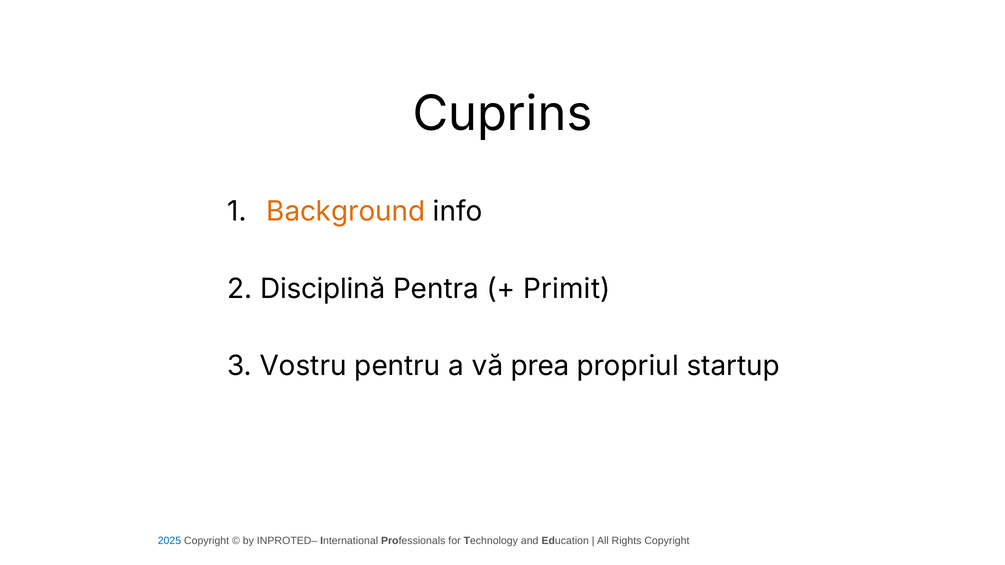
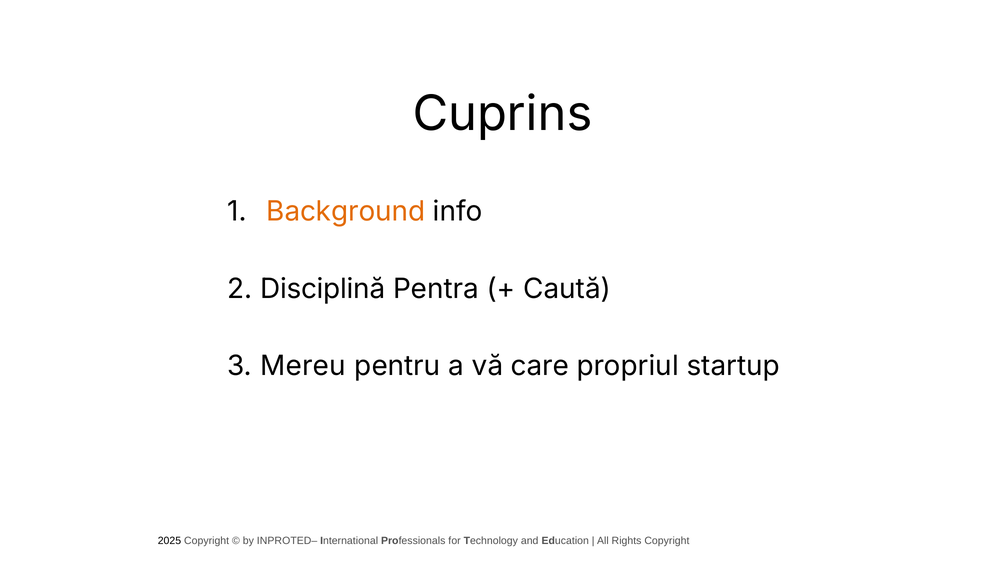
Primit: Primit -> Caută (567, 289)
Vostru: Vostru -> Mereu (303, 366)
prea: prea -> care (540, 366)
2025 colour: blue -> black (169, 541)
